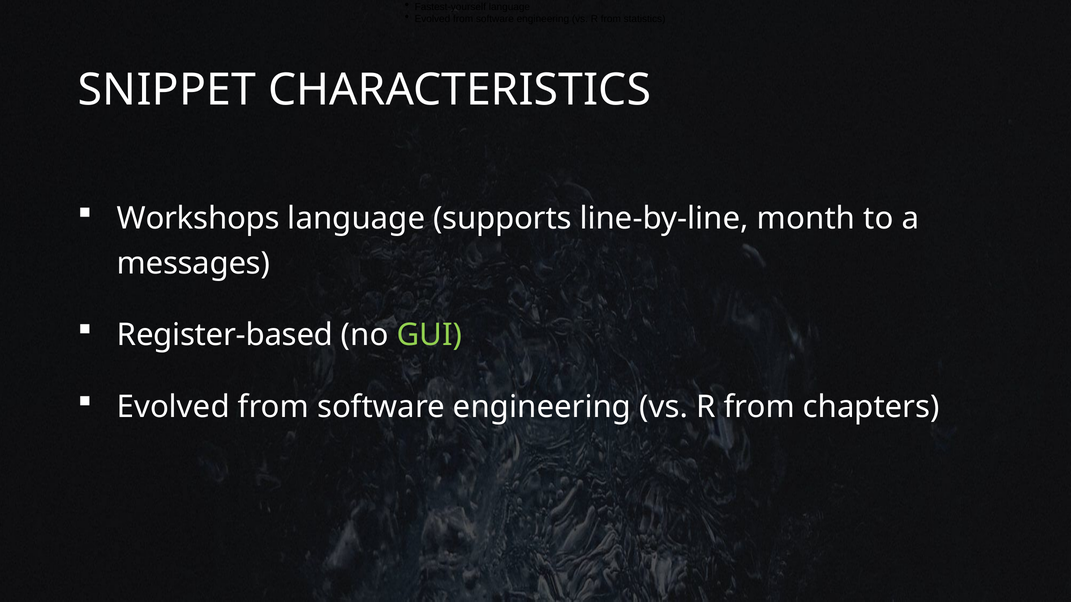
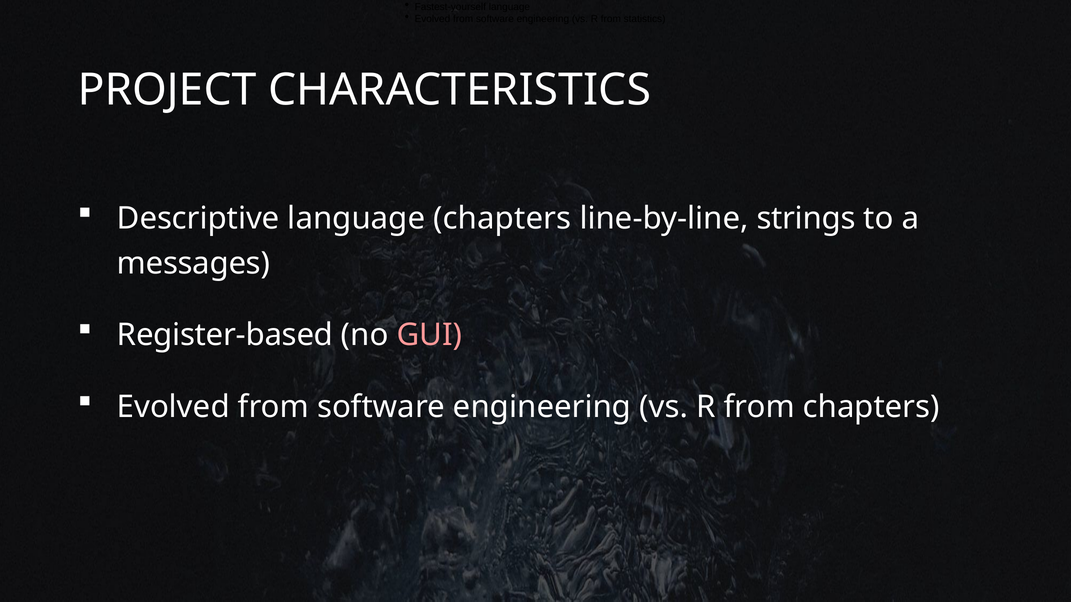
SNIPPET: SNIPPET -> PROJECT (167, 90)
Workshops: Workshops -> Descriptive (198, 219)
language supports: supports -> chapters (502, 219)
month: month -> strings (806, 219)
GUI colour: light green -> pink (429, 335)
